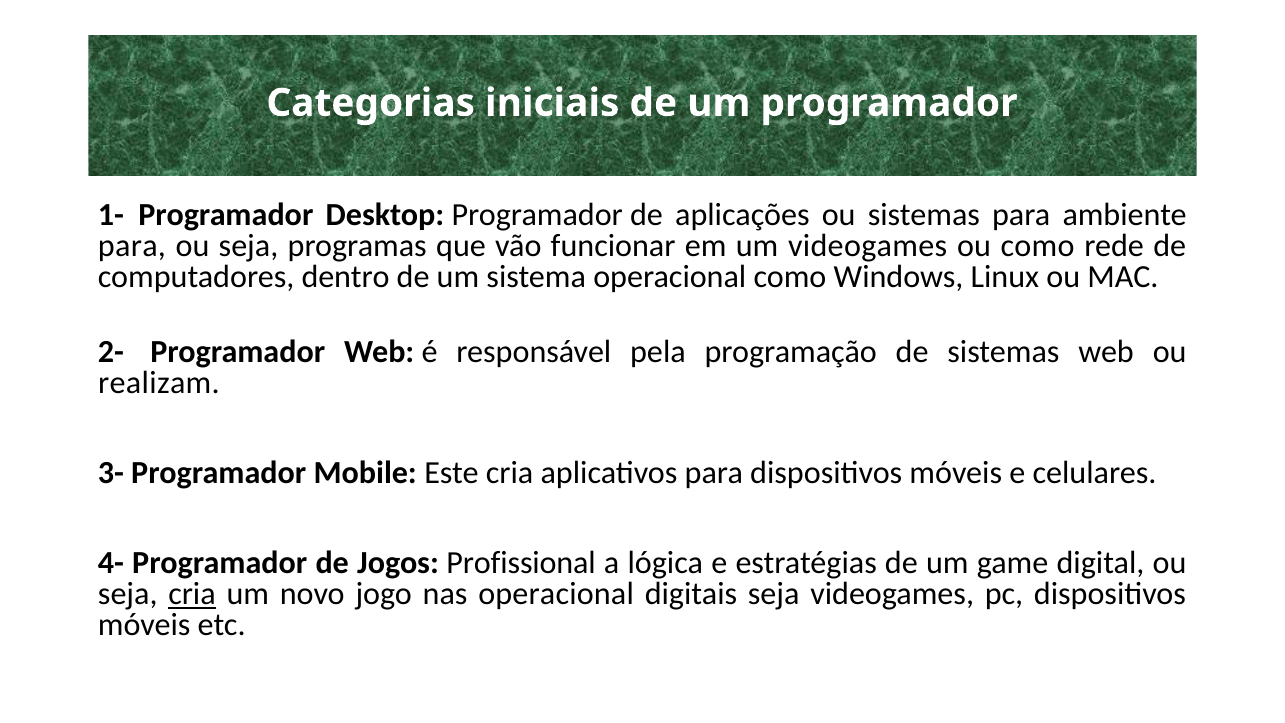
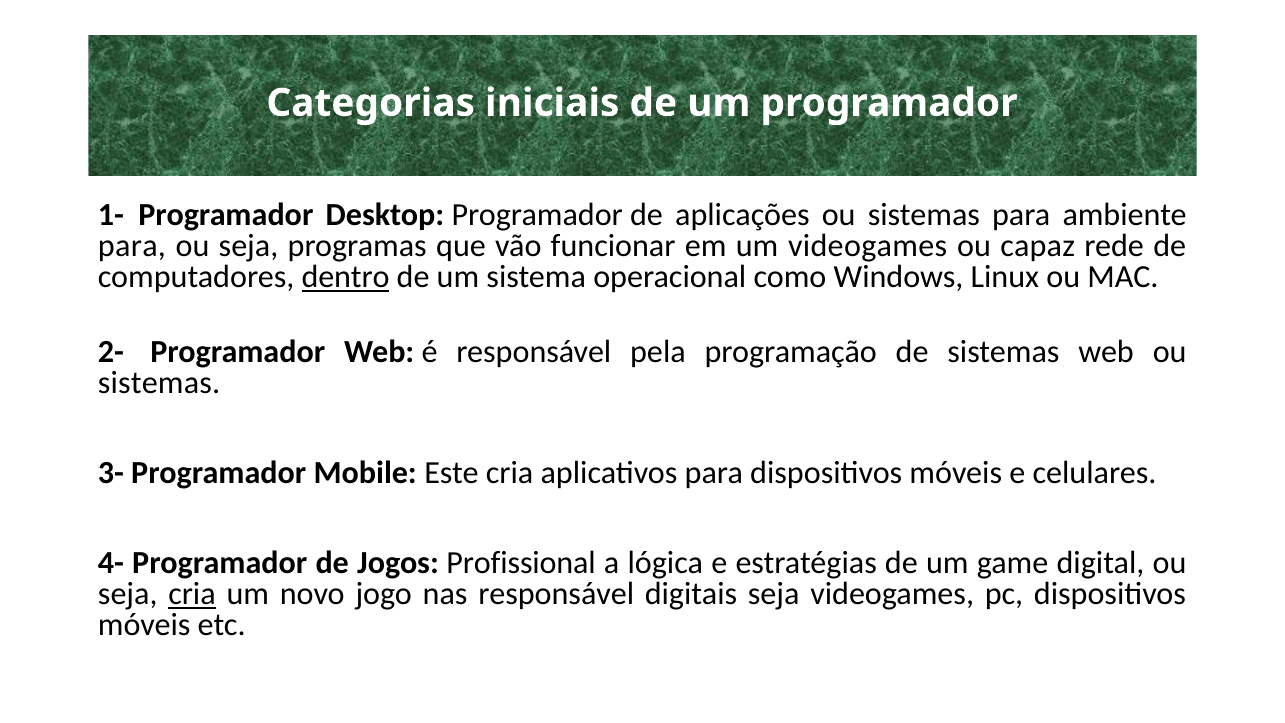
ou como: como -> capaz (1038, 246)
dentro underline: none -> present (346, 277)
realizam: realizam -> sistemas (159, 383)
nas operacional: operacional -> responsável (556, 594)
